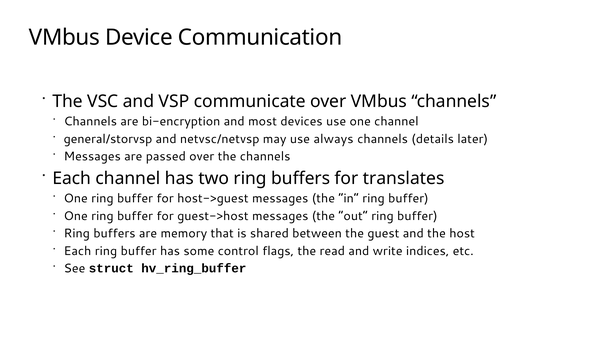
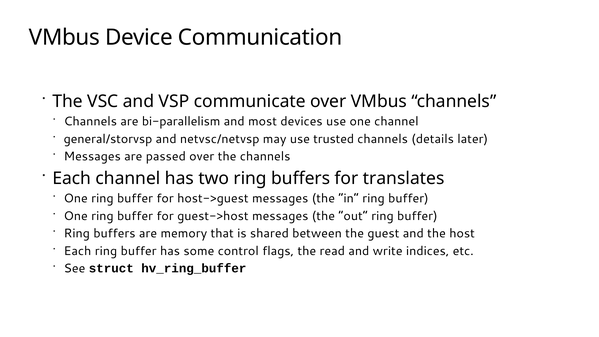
bi-encryption: bi-encryption -> bi-parallelism (181, 121)
always: always -> trusted (334, 139)
